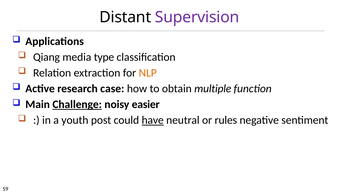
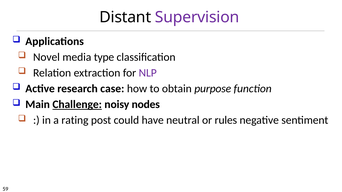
Qiang: Qiang -> Novel (46, 57)
NLP colour: orange -> purple (148, 73)
multiple: multiple -> purpose (213, 89)
easier: easier -> nodes (146, 105)
youth: youth -> rating (75, 120)
have underline: present -> none (153, 120)
